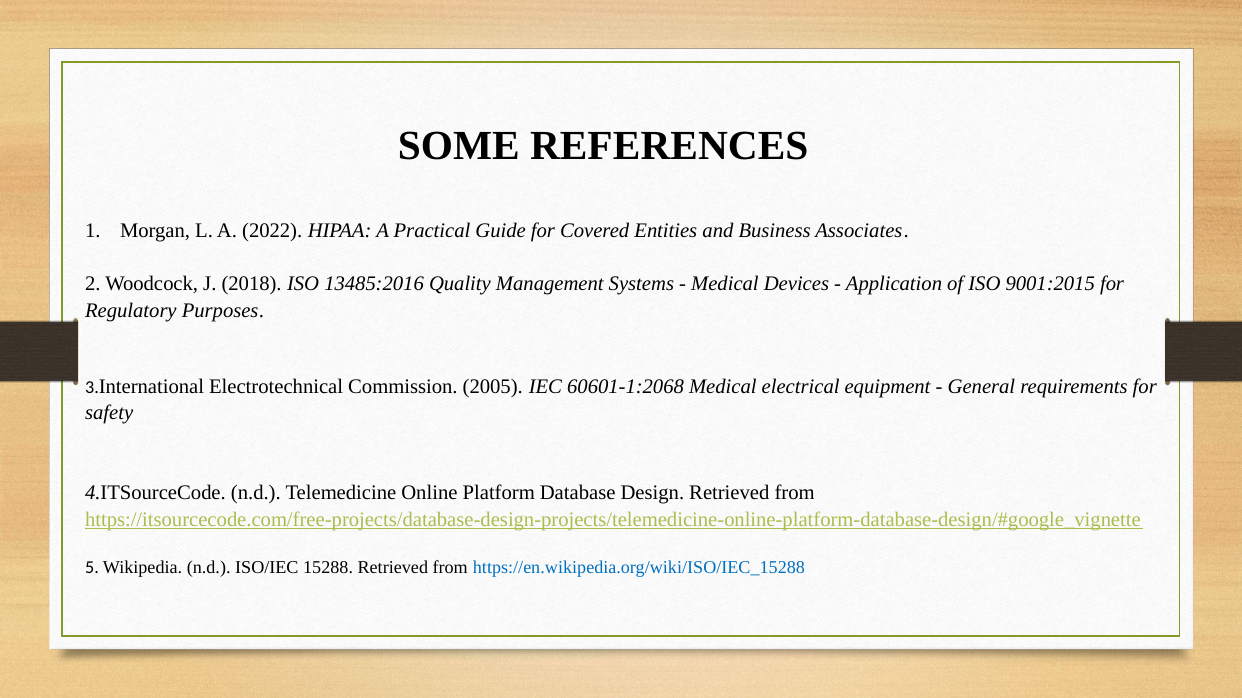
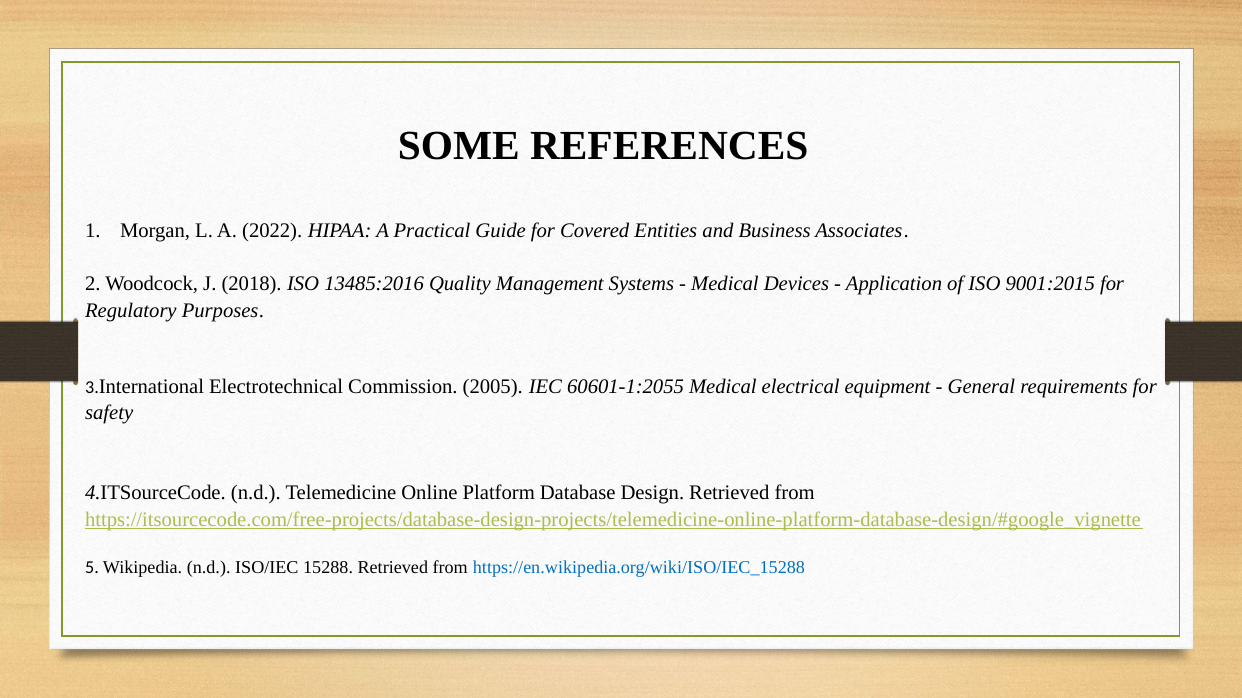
60601-1:2068: 60601-1:2068 -> 60601-1:2055 (626, 387)
